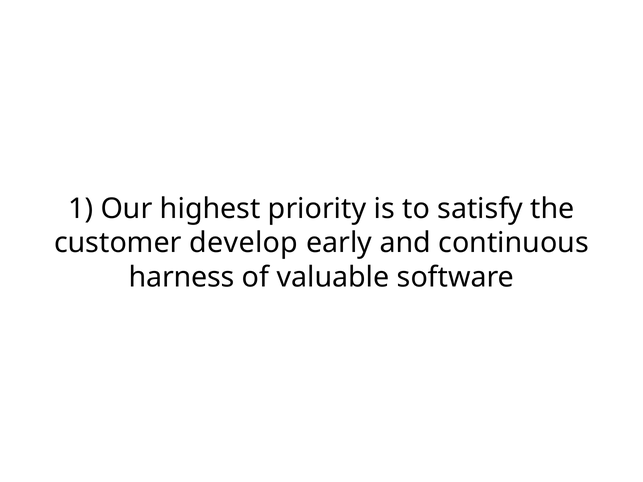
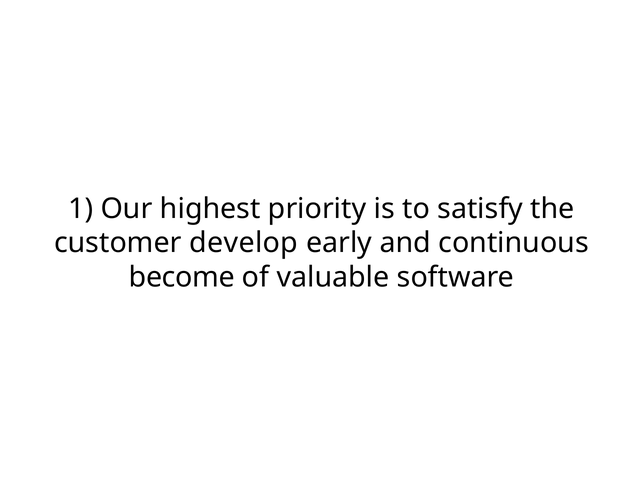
harness: harness -> become (182, 277)
